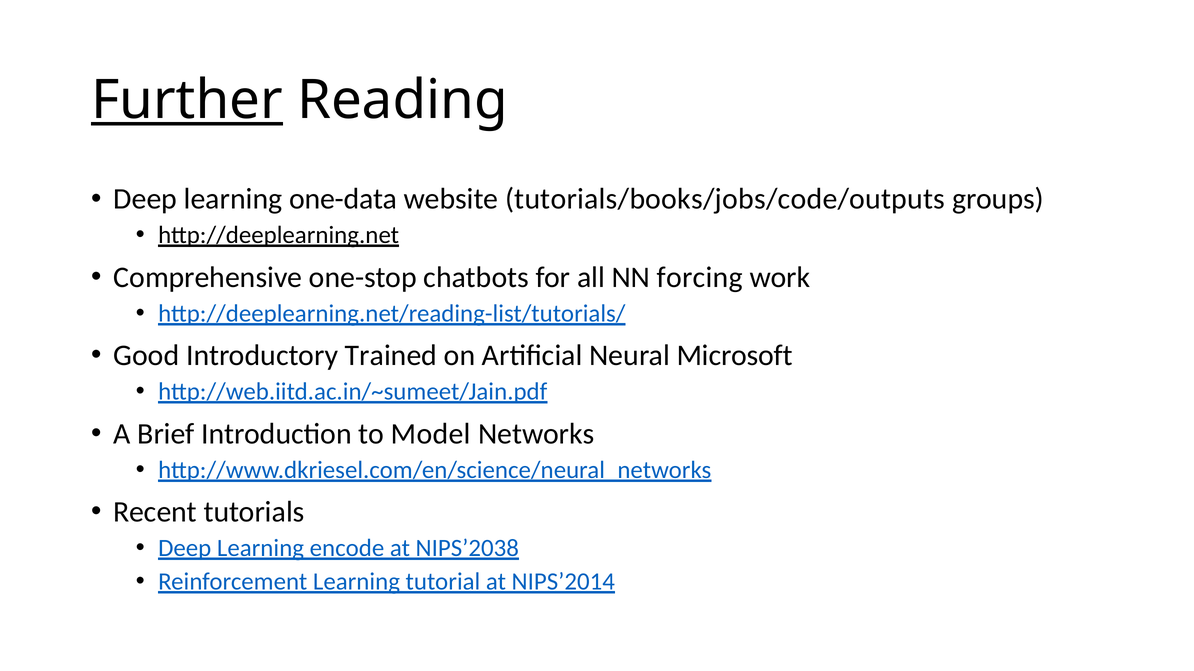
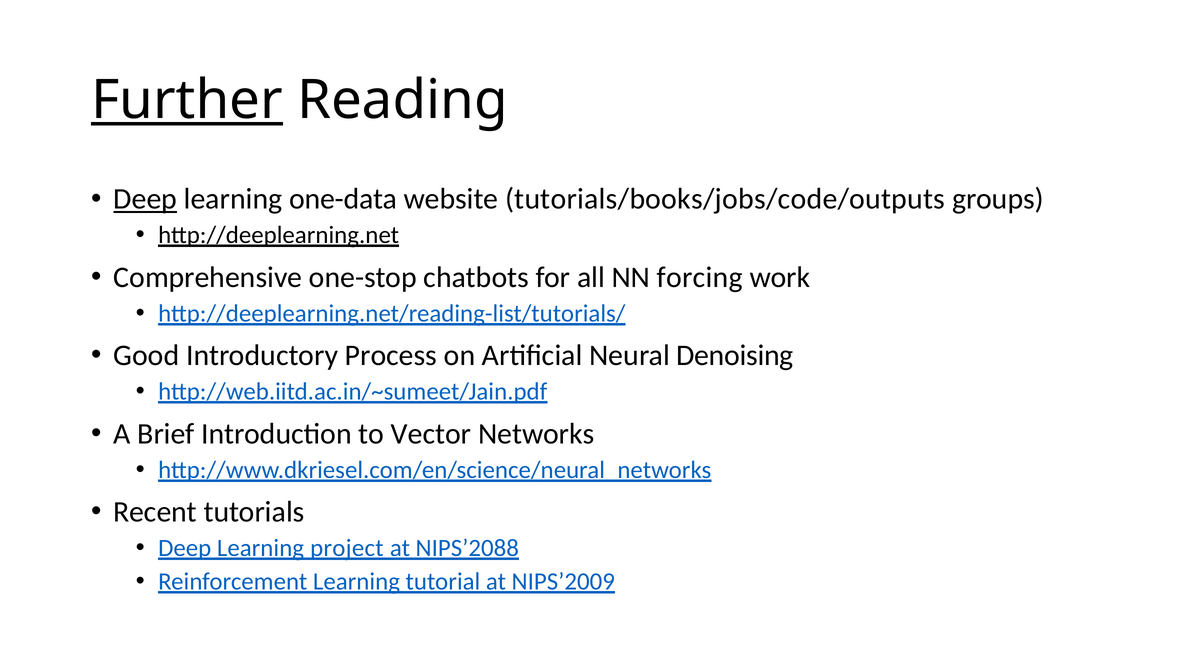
Deep underline: none -> present (145, 199)
Trained: Trained -> Process (391, 356)
Microsoft: Microsoft -> Denoising (735, 356)
Model: Model -> Vector (431, 434)
encode: encode -> project (347, 549)
NIPS’2038: NIPS’2038 -> NIPS’2088 (467, 549)
NIPS’2014: NIPS’2014 -> NIPS’2009 (563, 582)
